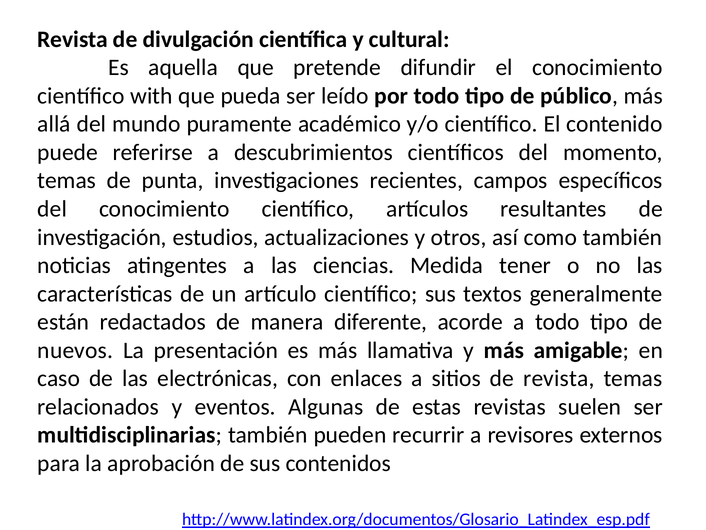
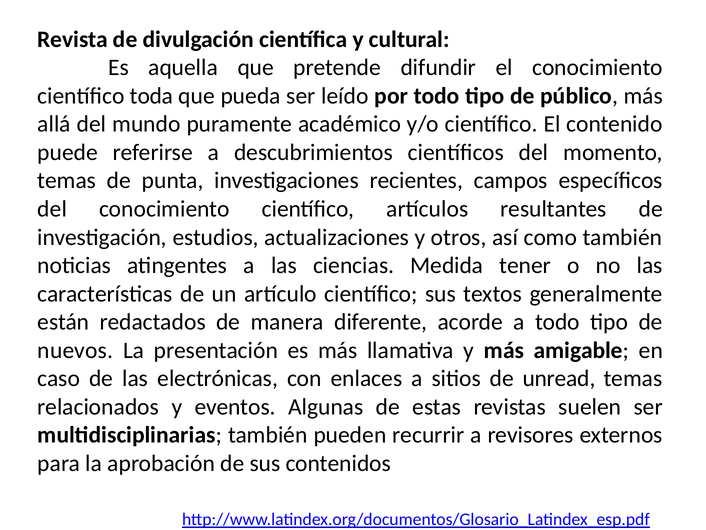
with: with -> toda (152, 96)
de revista: revista -> unread (559, 378)
